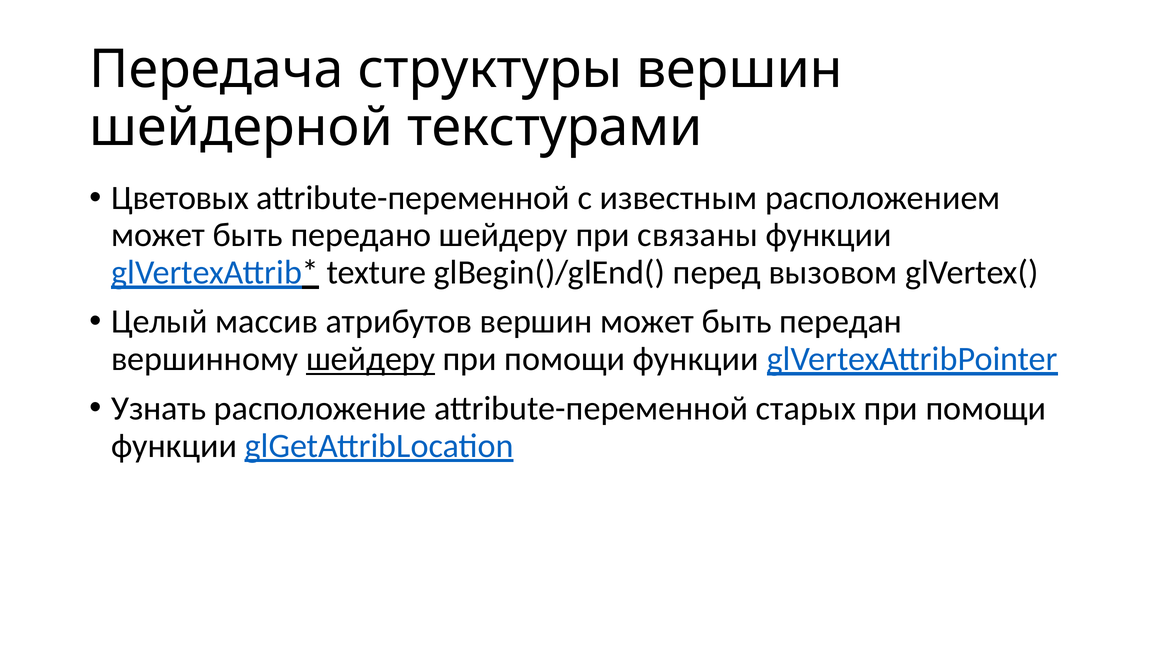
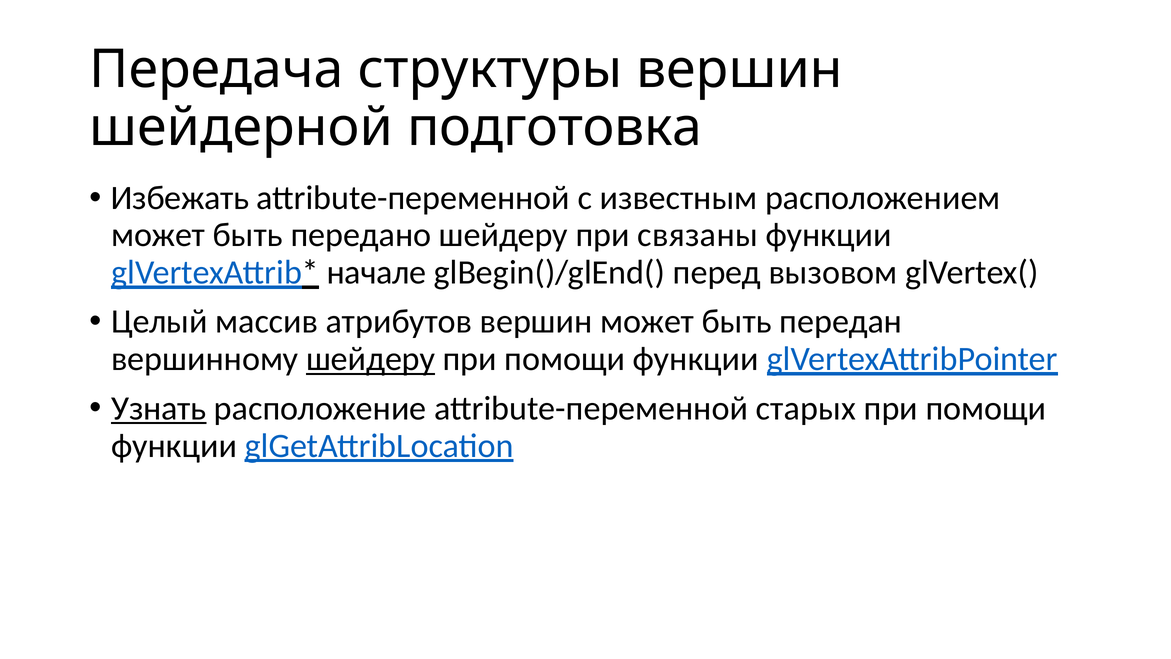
текстурами: текстурами -> подготовка (555, 127)
Цветовых: Цветовых -> Избежать (180, 198)
texture: texture -> начале (376, 272)
Узнать underline: none -> present (159, 408)
